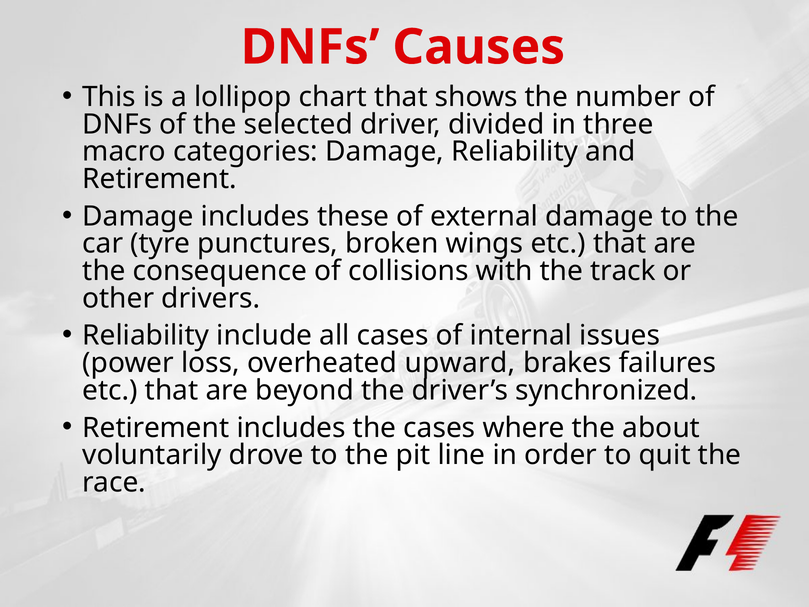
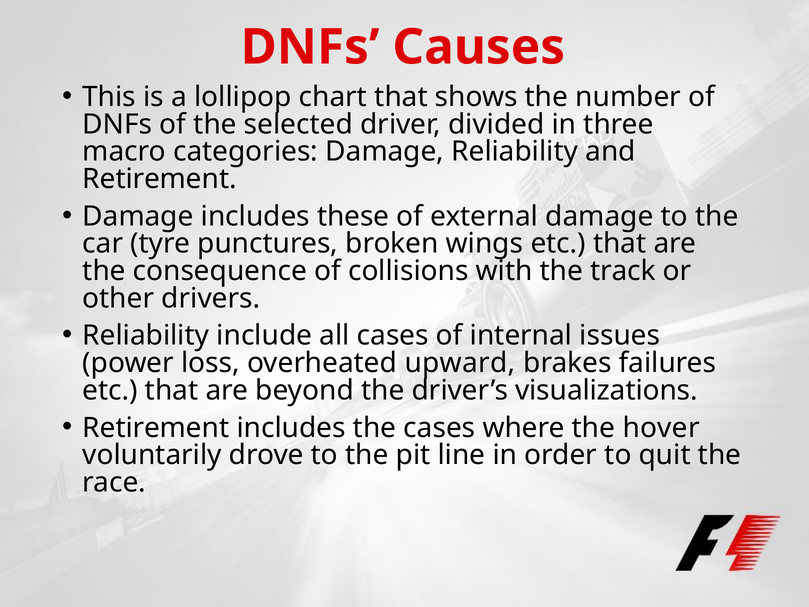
synchronized: synchronized -> visualizations (606, 390)
about: about -> hover (661, 428)
